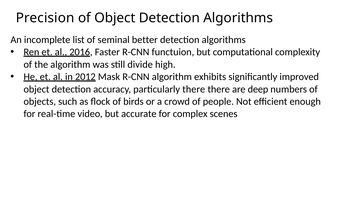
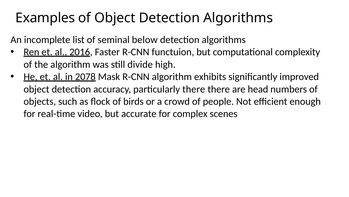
Precision: Precision -> Examples (45, 18)
better: better -> below (145, 40)
2012: 2012 -> 2078 (85, 76)
deep: deep -> head (258, 89)
